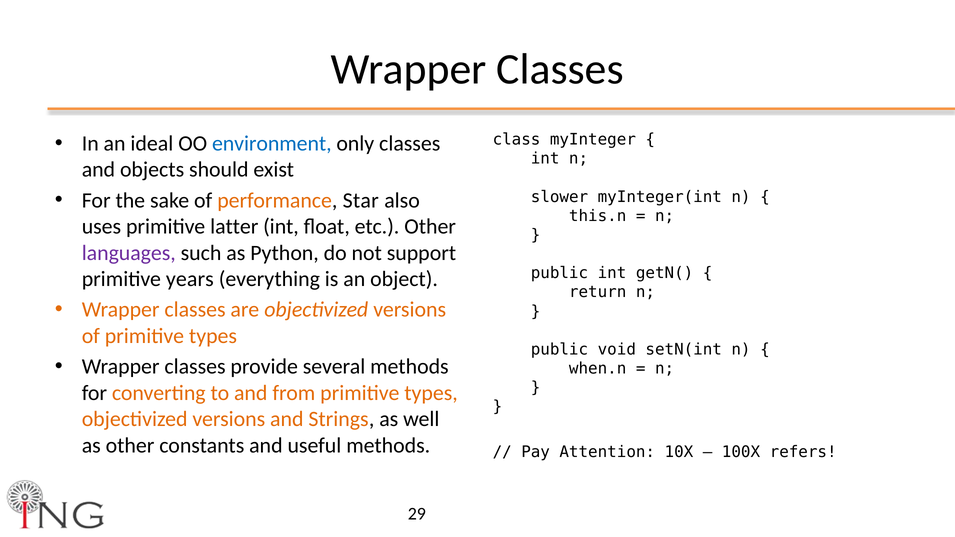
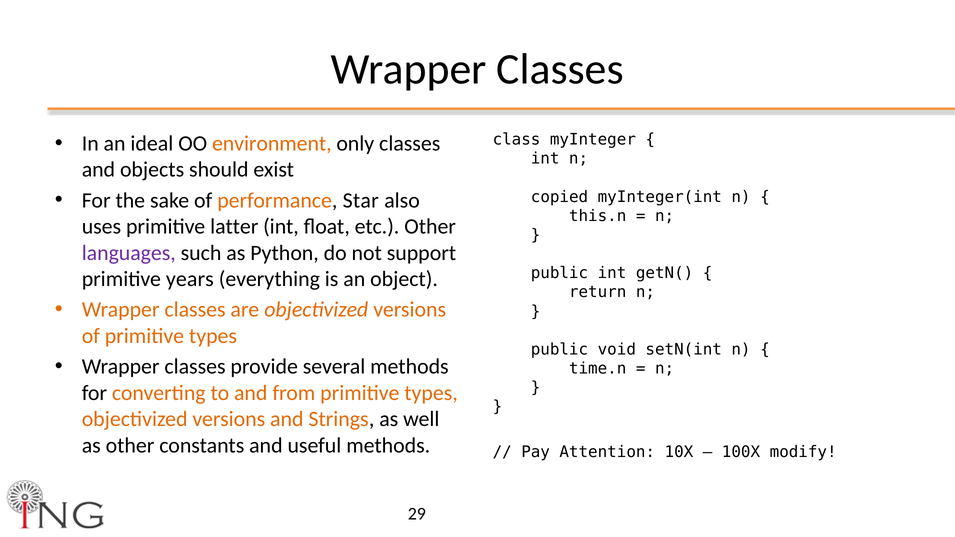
environment colour: blue -> orange (272, 144)
slower: slower -> copied (559, 197)
when.n: when.n -> time.n (598, 369)
refers: refers -> modify (803, 452)
